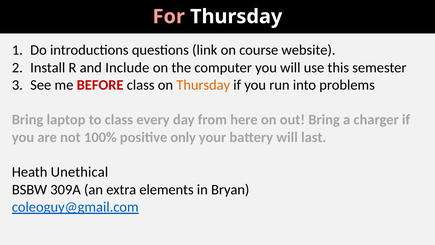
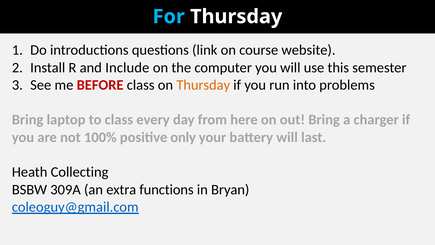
For colour: pink -> light blue (169, 17)
Unethical: Unethical -> Collecting (80, 172)
elements: elements -> functions (167, 189)
